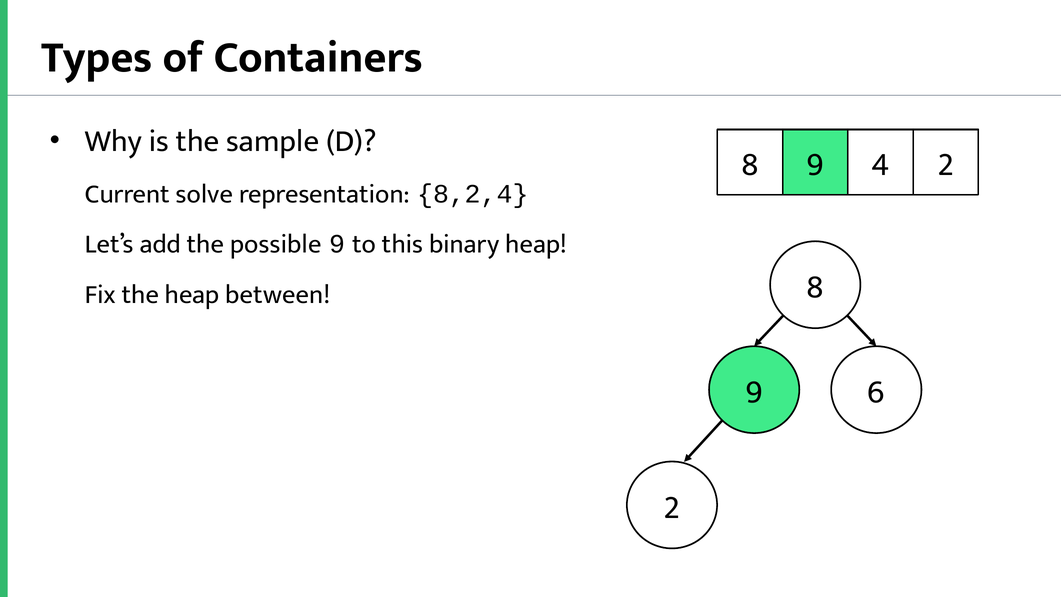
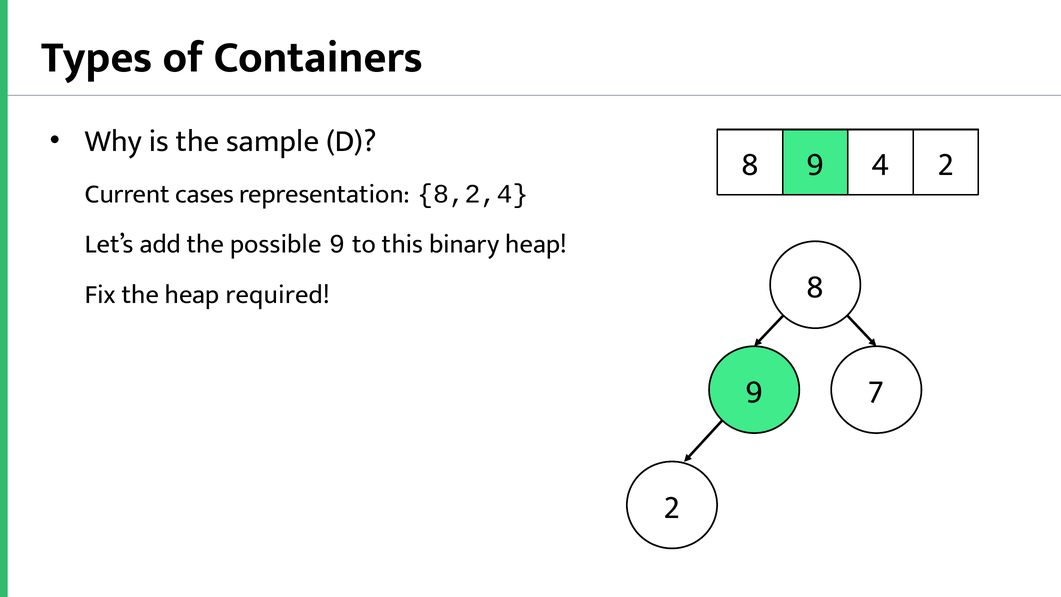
solve: solve -> cases (205, 194)
between: between -> required (278, 295)
6: 6 -> 7 (876, 392)
